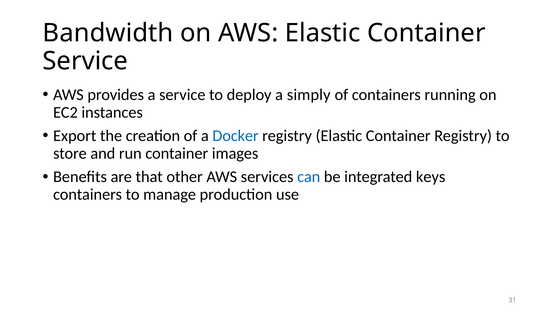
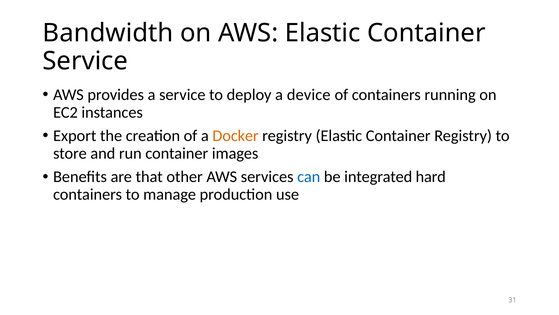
simply: simply -> device (309, 95)
Docker colour: blue -> orange (236, 136)
keys: keys -> hard (431, 177)
